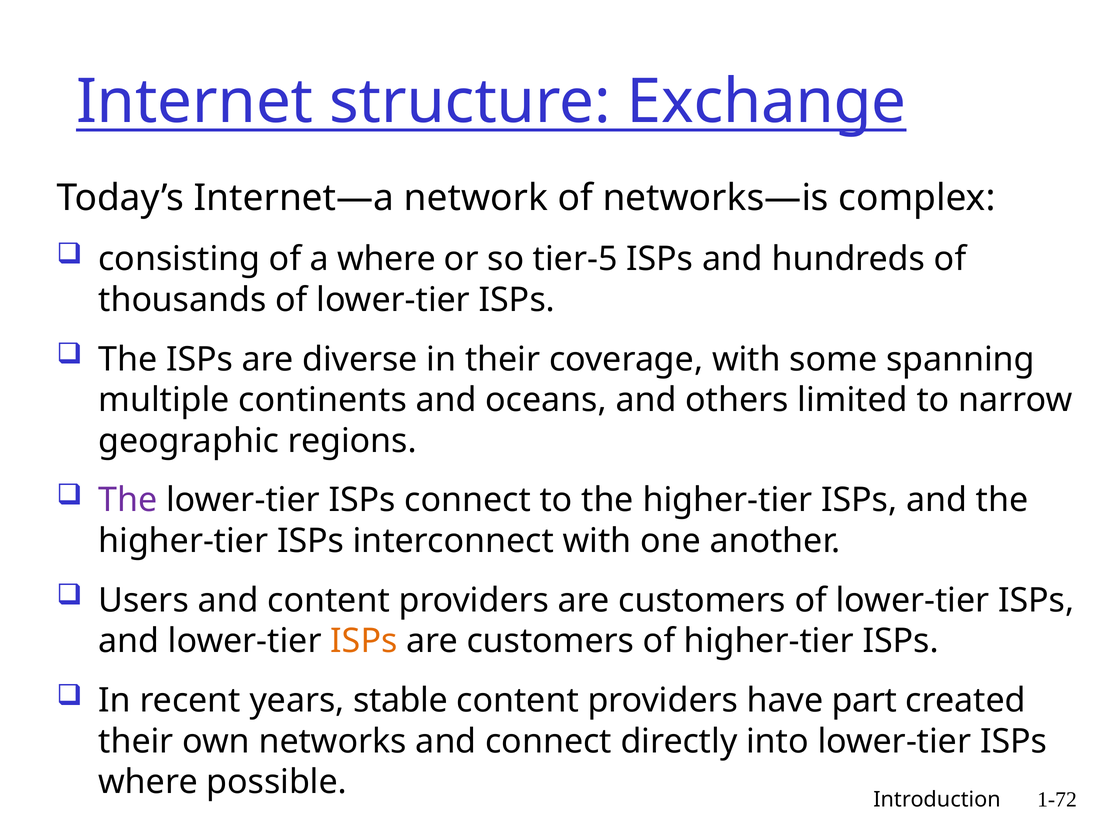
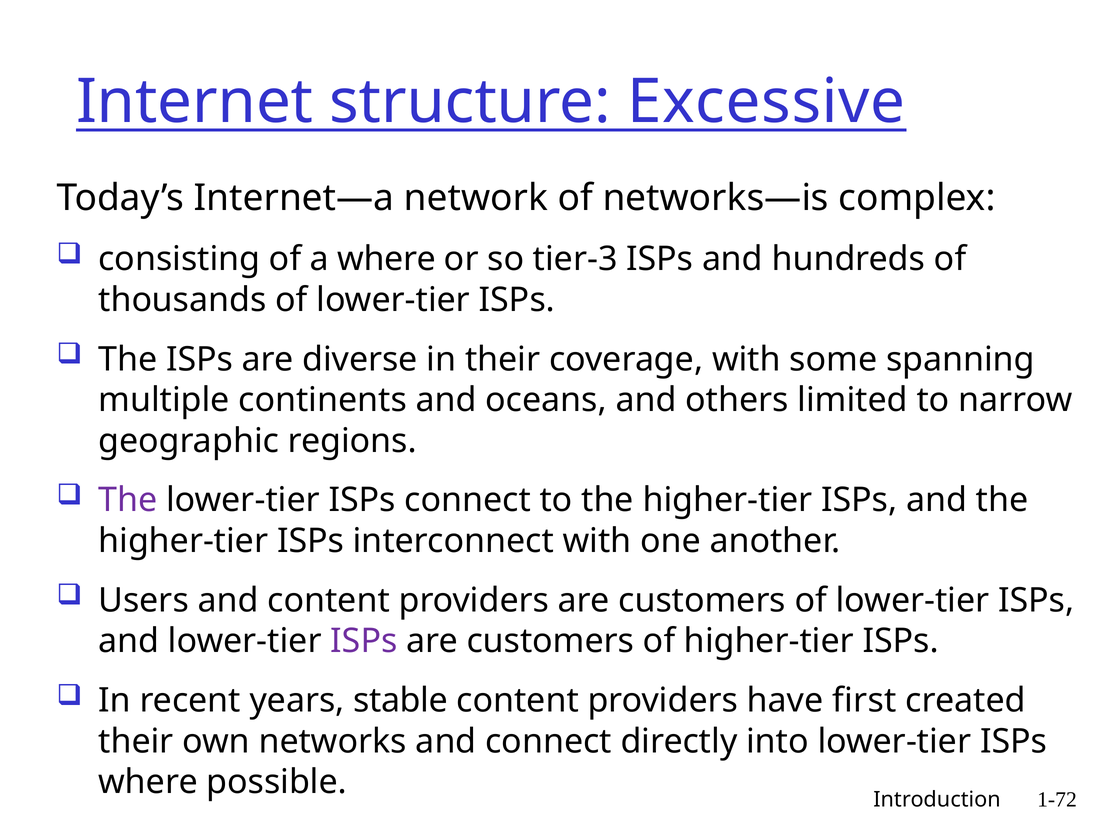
Exchange: Exchange -> Excessive (766, 102)
tier-5: tier-5 -> tier-3 (575, 259)
ISPs colour: orange -> purple (364, 642)
part: part -> first (864, 701)
